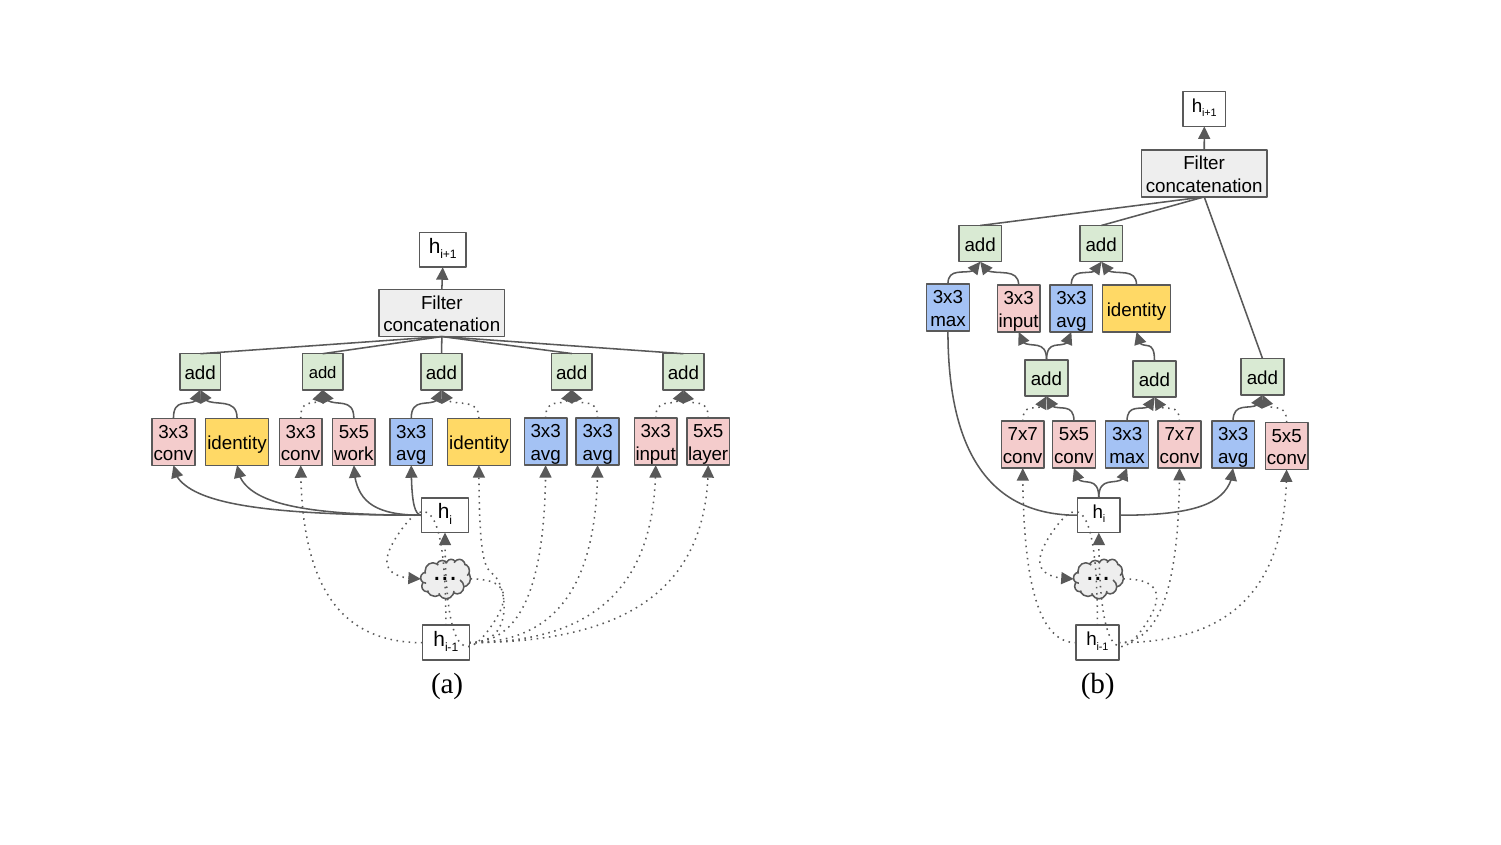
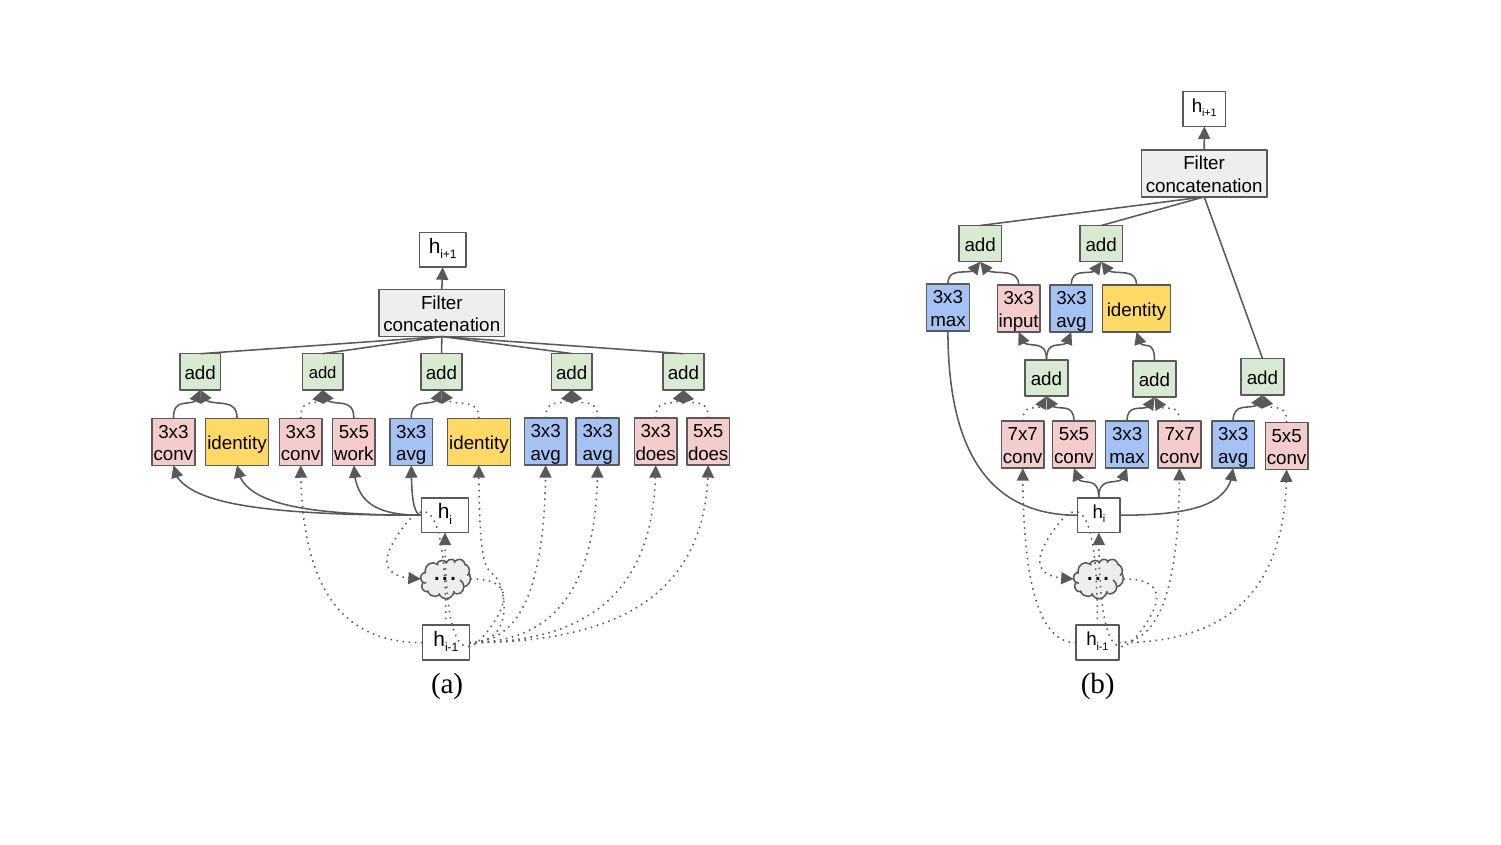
input: input -> does (656, 454)
layer: layer -> does (708, 454)
